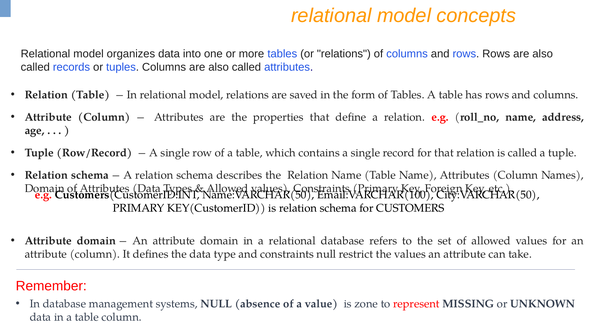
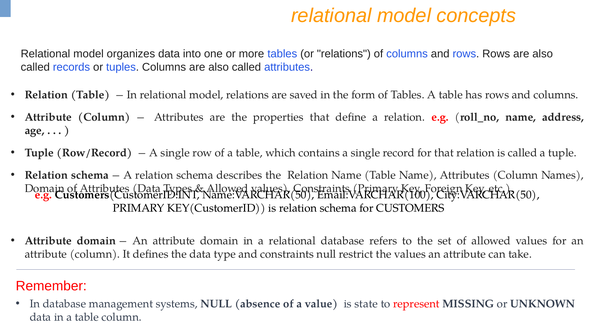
zone: zone -> state (366, 303)
